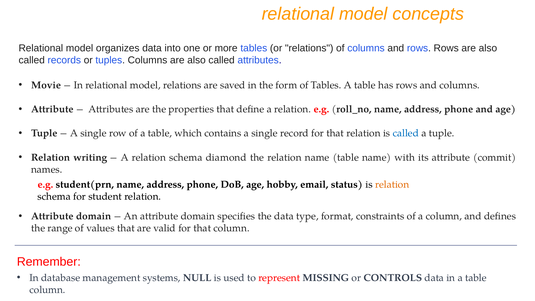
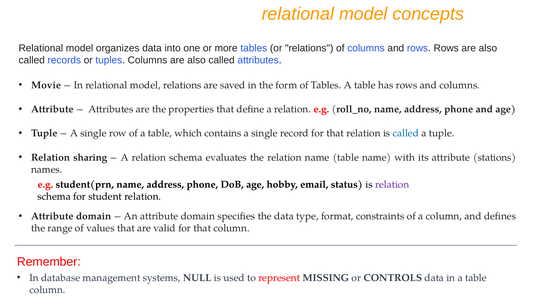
writing: writing -> sharing (90, 157)
diamond: diamond -> evaluates (226, 157)
commit: commit -> stations (495, 157)
relation colour: orange -> purple (392, 184)
